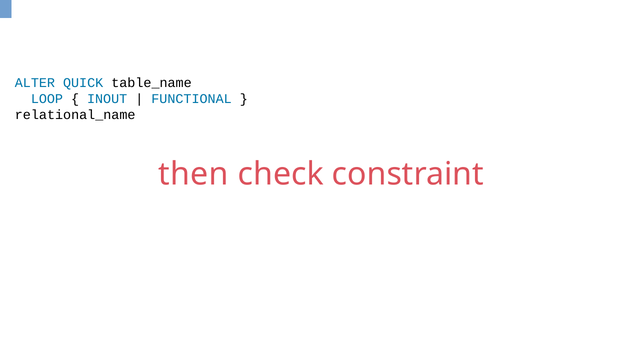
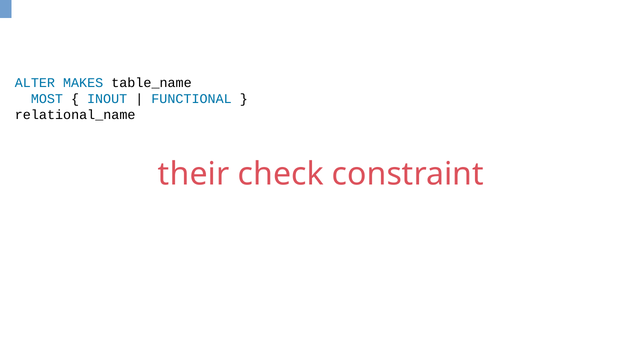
QUICK: QUICK -> MAKES (83, 83)
LOOP: LOOP -> MOST (47, 99)
then: then -> their (194, 174)
